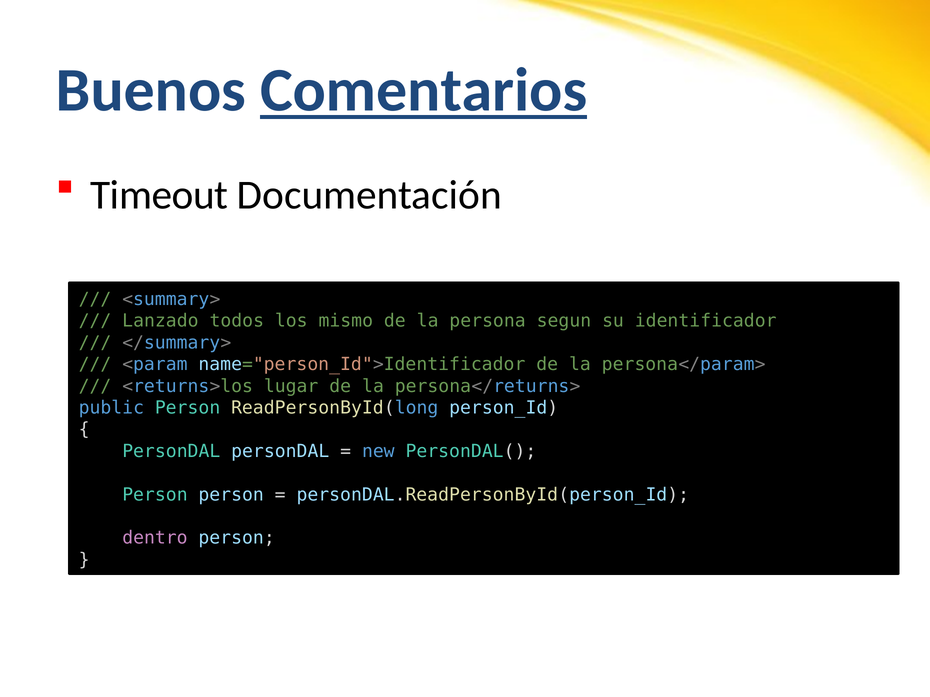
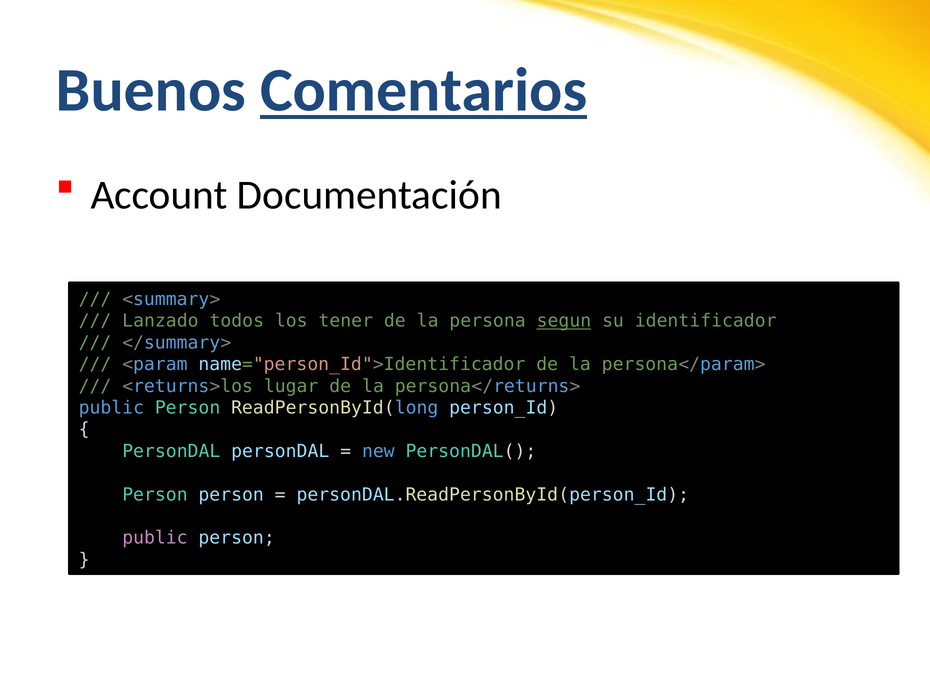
Timeout: Timeout -> Account (159, 195)
mismo: mismo -> tener (346, 321)
segun underline: none -> present (564, 321)
dentro: dentro -> public (155, 538)
